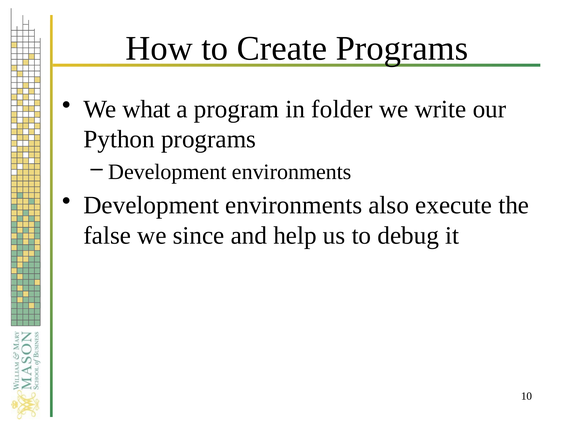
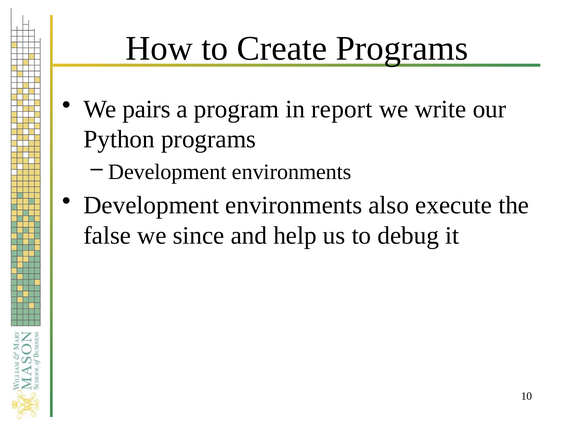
what: what -> pairs (147, 109)
folder: folder -> report (342, 109)
